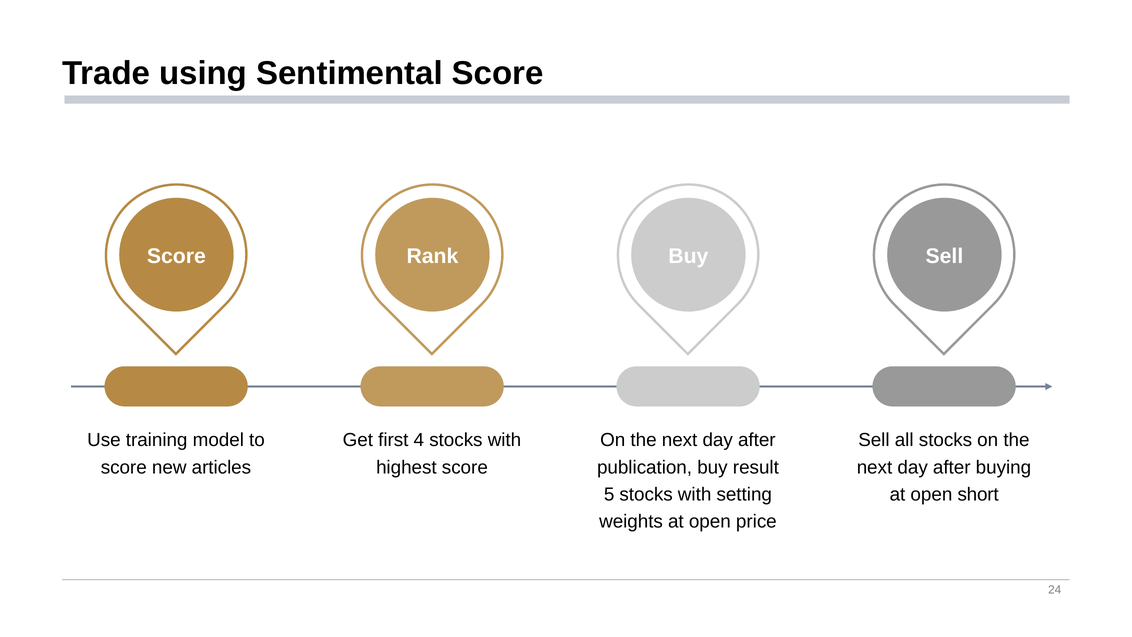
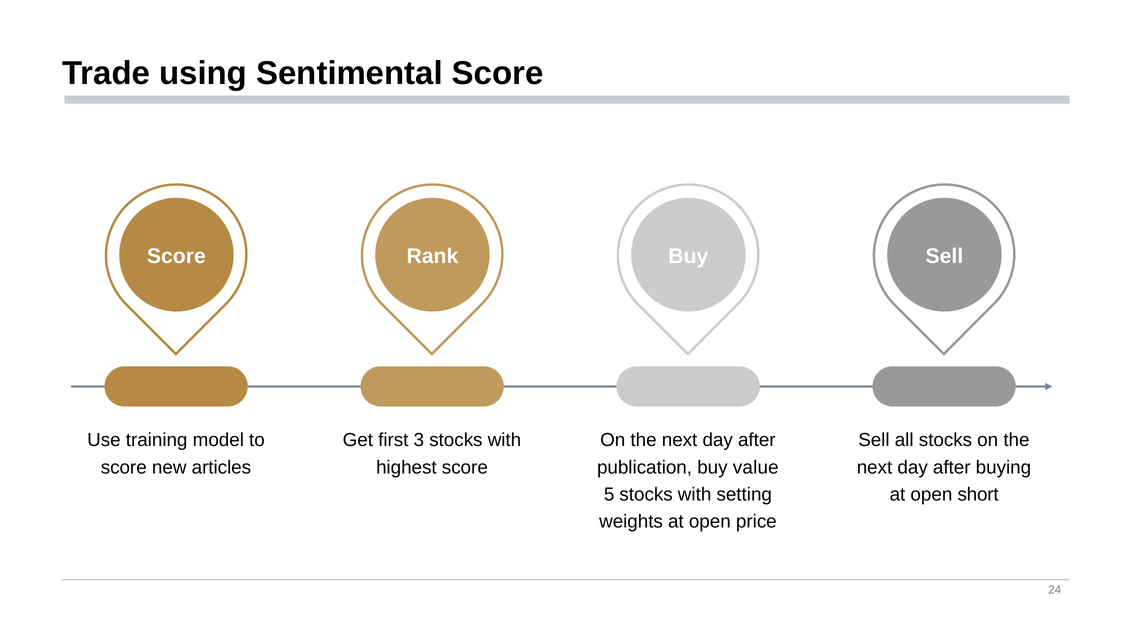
4: 4 -> 3 (419, 440)
result: result -> value (756, 467)
